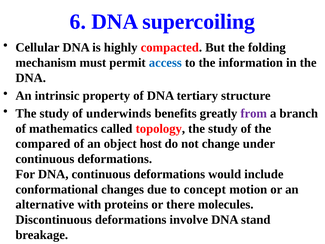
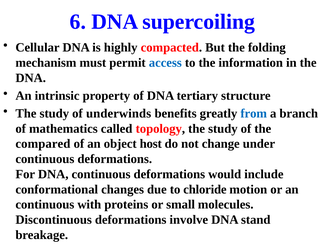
from colour: purple -> blue (254, 113)
concept: concept -> chloride (205, 189)
alternative: alternative -> continuous (45, 204)
there: there -> small (181, 204)
